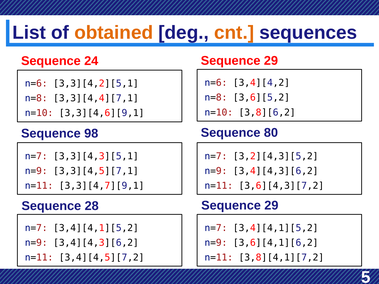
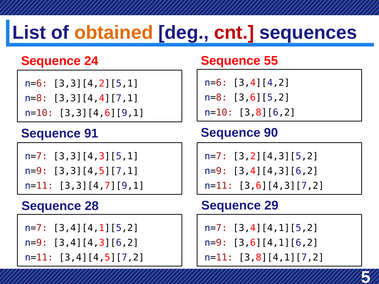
cnt colour: orange -> red (234, 33)
24 Sequence 29: 29 -> 55 (271, 61)
80: 80 -> 90 (271, 133)
98: 98 -> 91 (91, 134)
